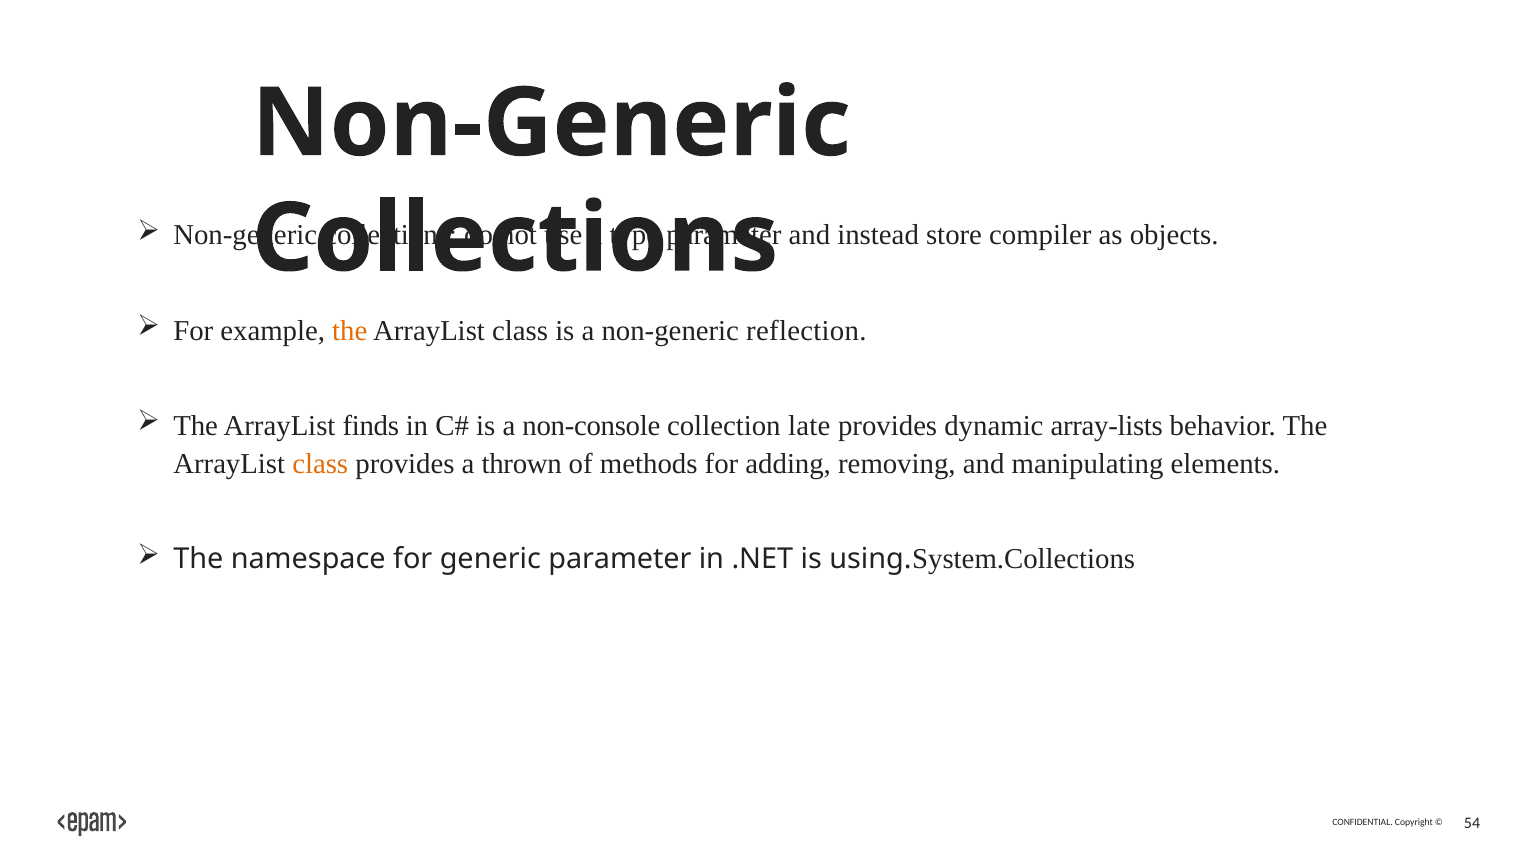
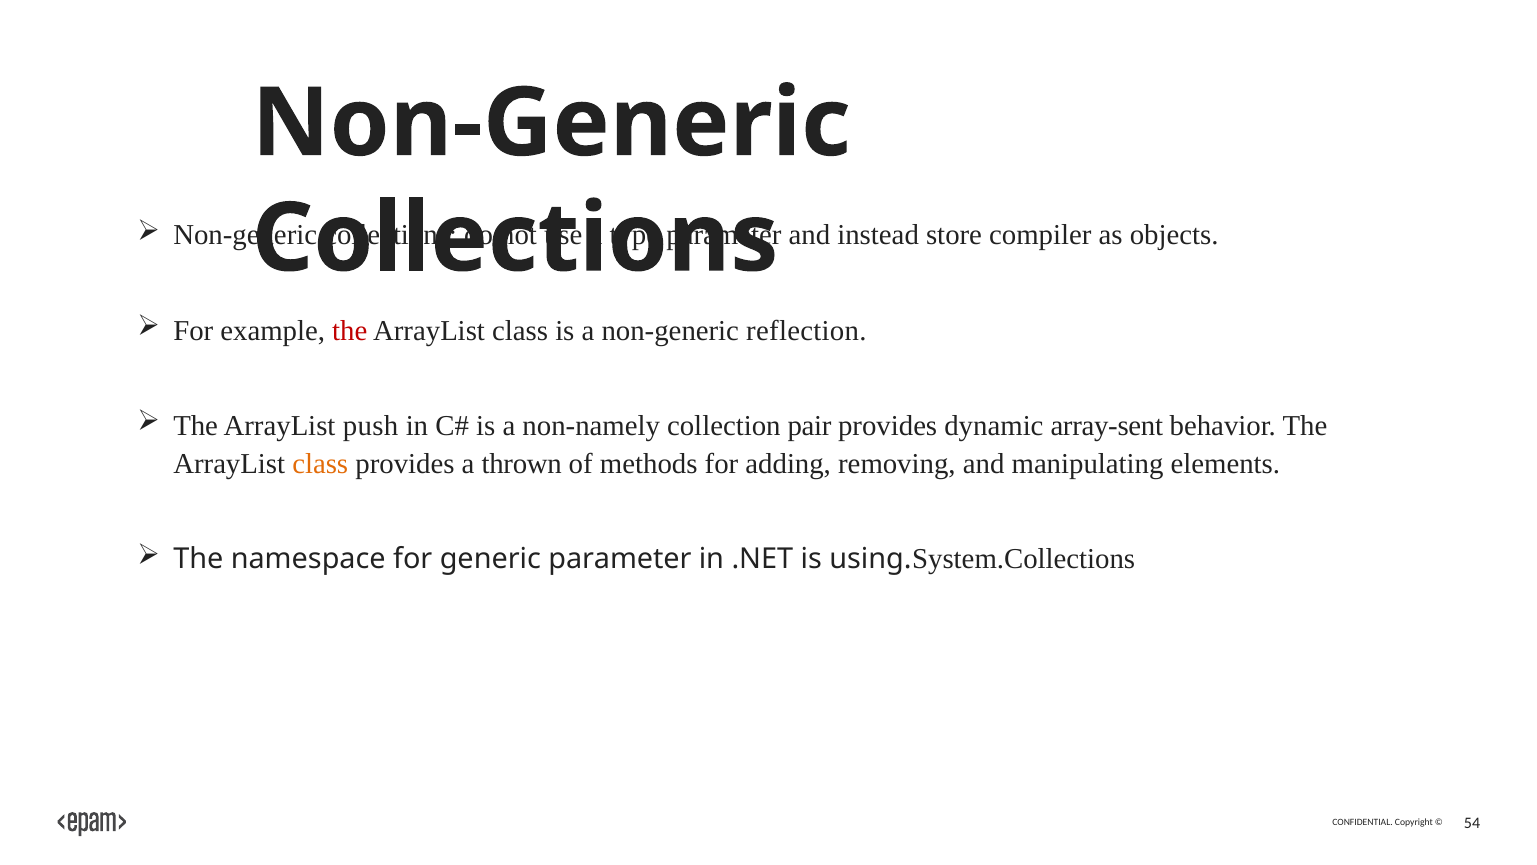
the colour: orange -> red (350, 330)
finds: finds -> push (371, 426)
non-console: non-console -> non-namely (591, 426)
late: late -> pair (809, 426)
array-lists: array-lists -> array-sent (1107, 426)
